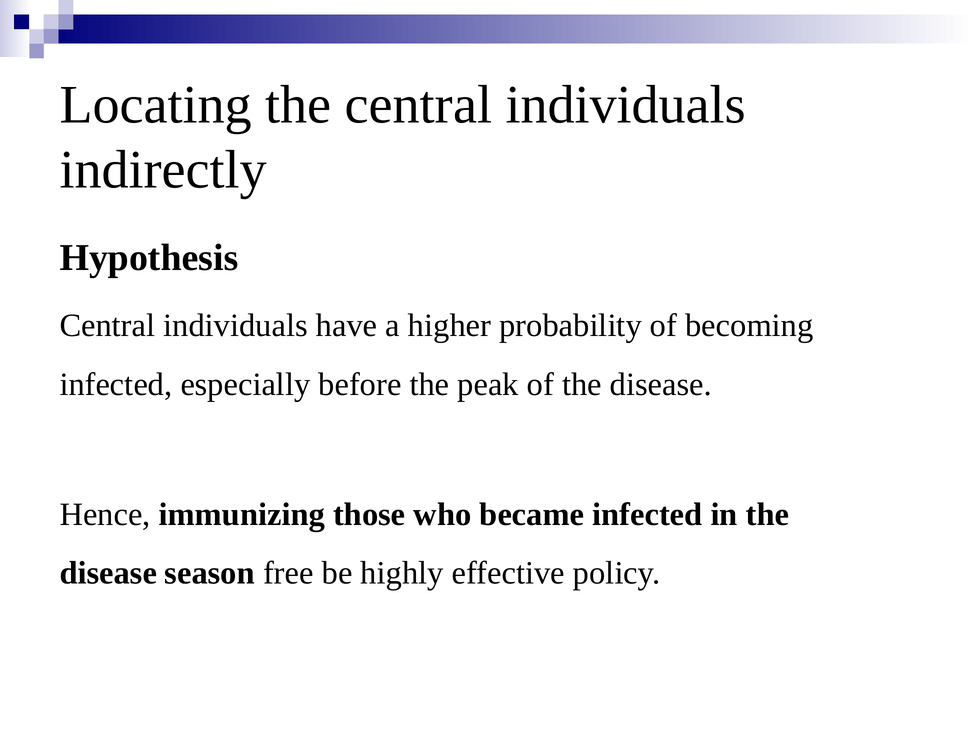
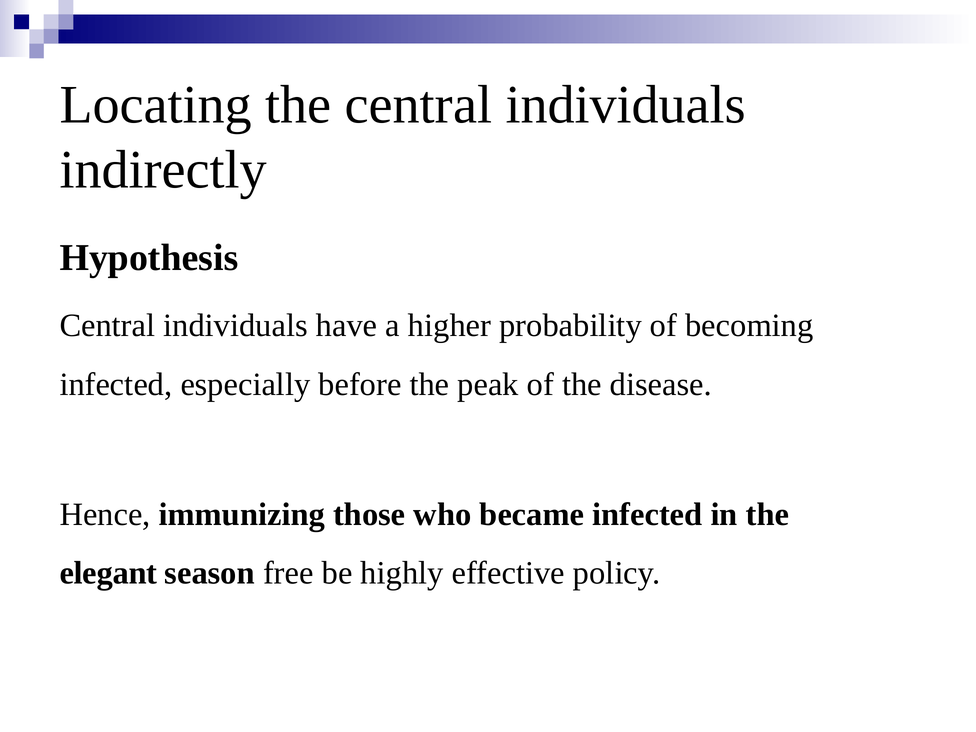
disease: disease -> elegant (108, 573)
